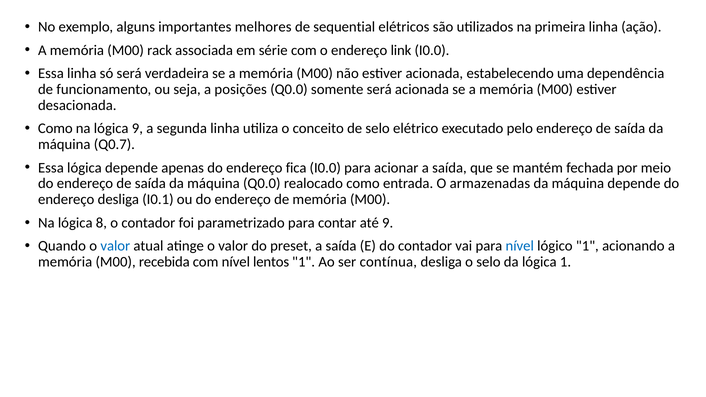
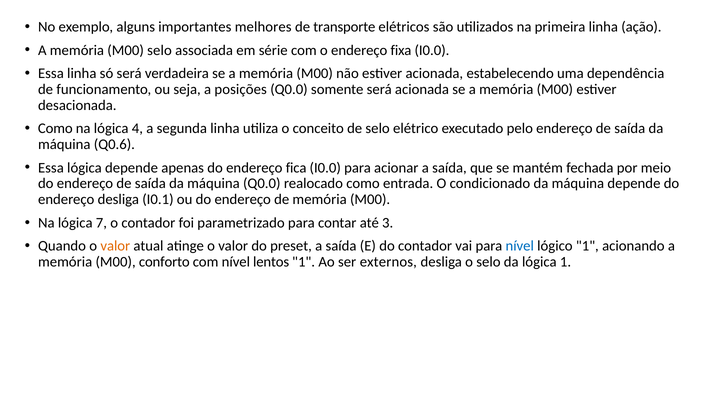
sequential: sequential -> transporte (344, 27)
M00 rack: rack -> selo (159, 50)
link: link -> fixa (401, 50)
lógica 9: 9 -> 4 (137, 129)
Q0.7: Q0.7 -> Q0.6 (114, 144)
armazenadas: armazenadas -> condicionado (490, 184)
8: 8 -> 7 (101, 223)
até 9: 9 -> 3 (388, 223)
valor colour: blue -> orange (115, 246)
recebida: recebida -> conforto (164, 262)
contínua: contínua -> externos (388, 262)
